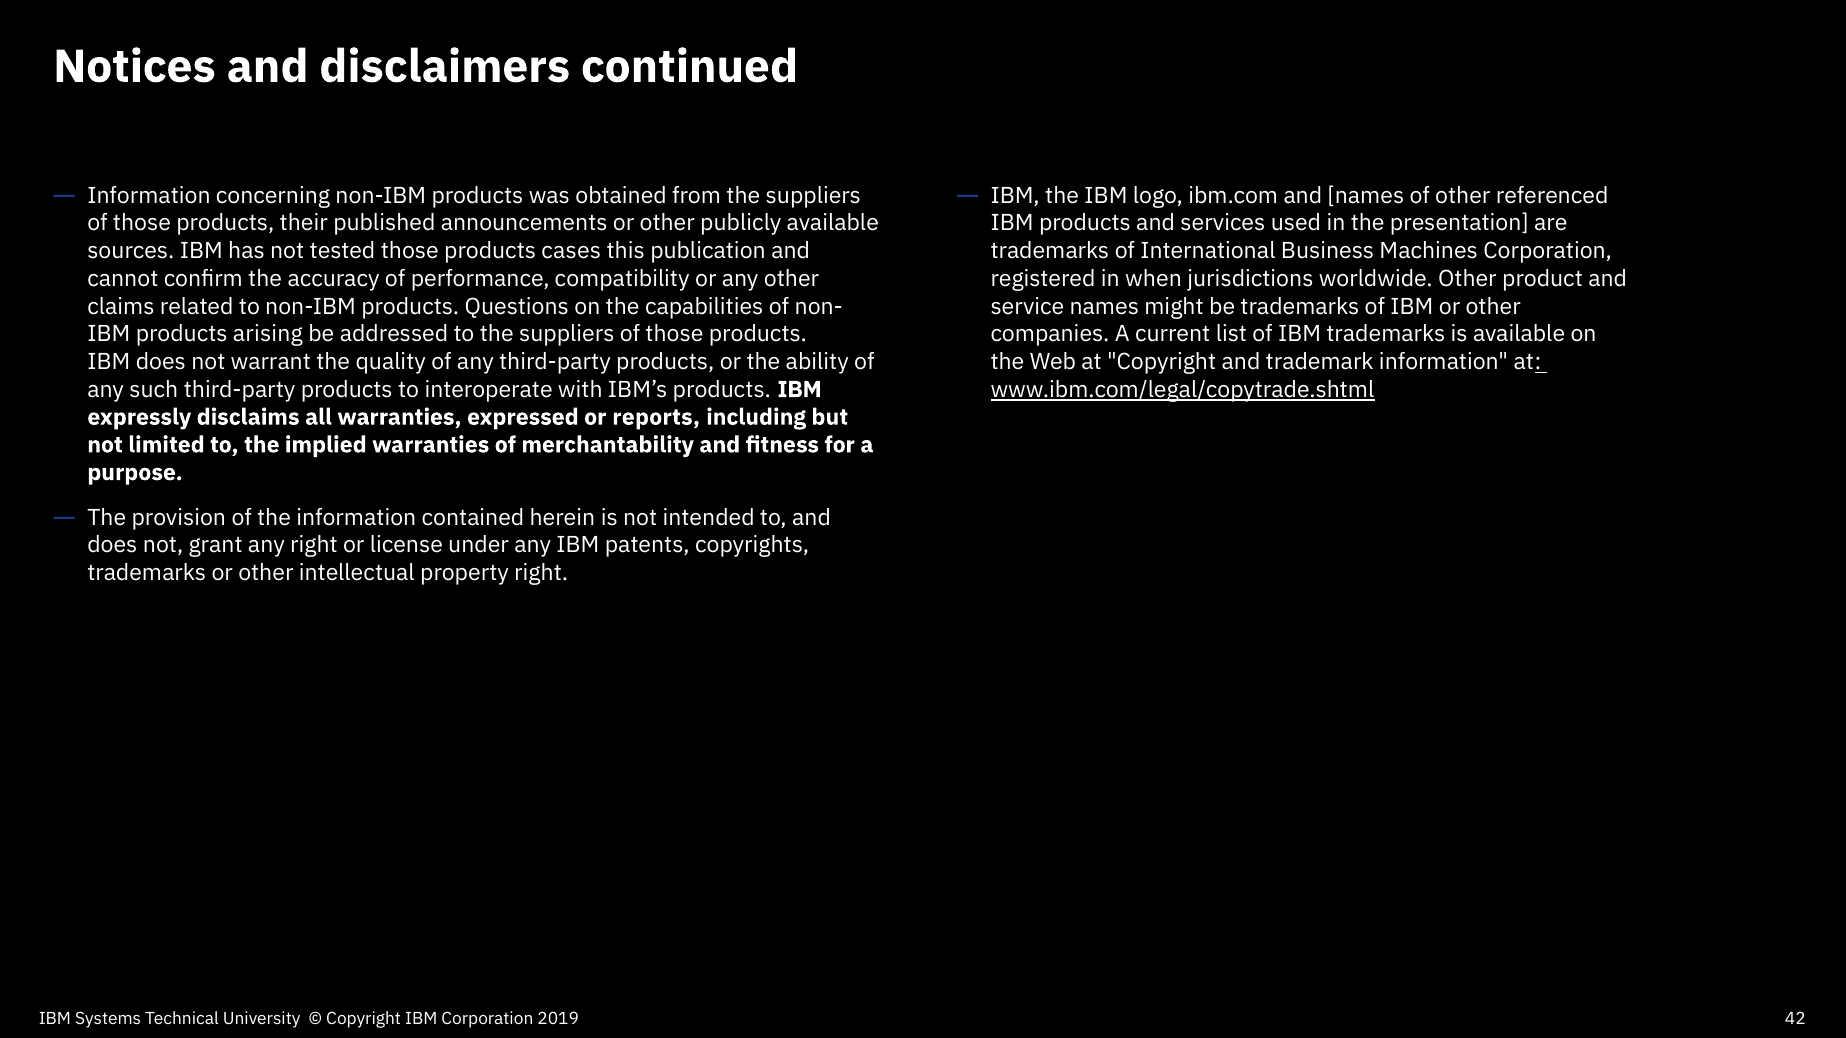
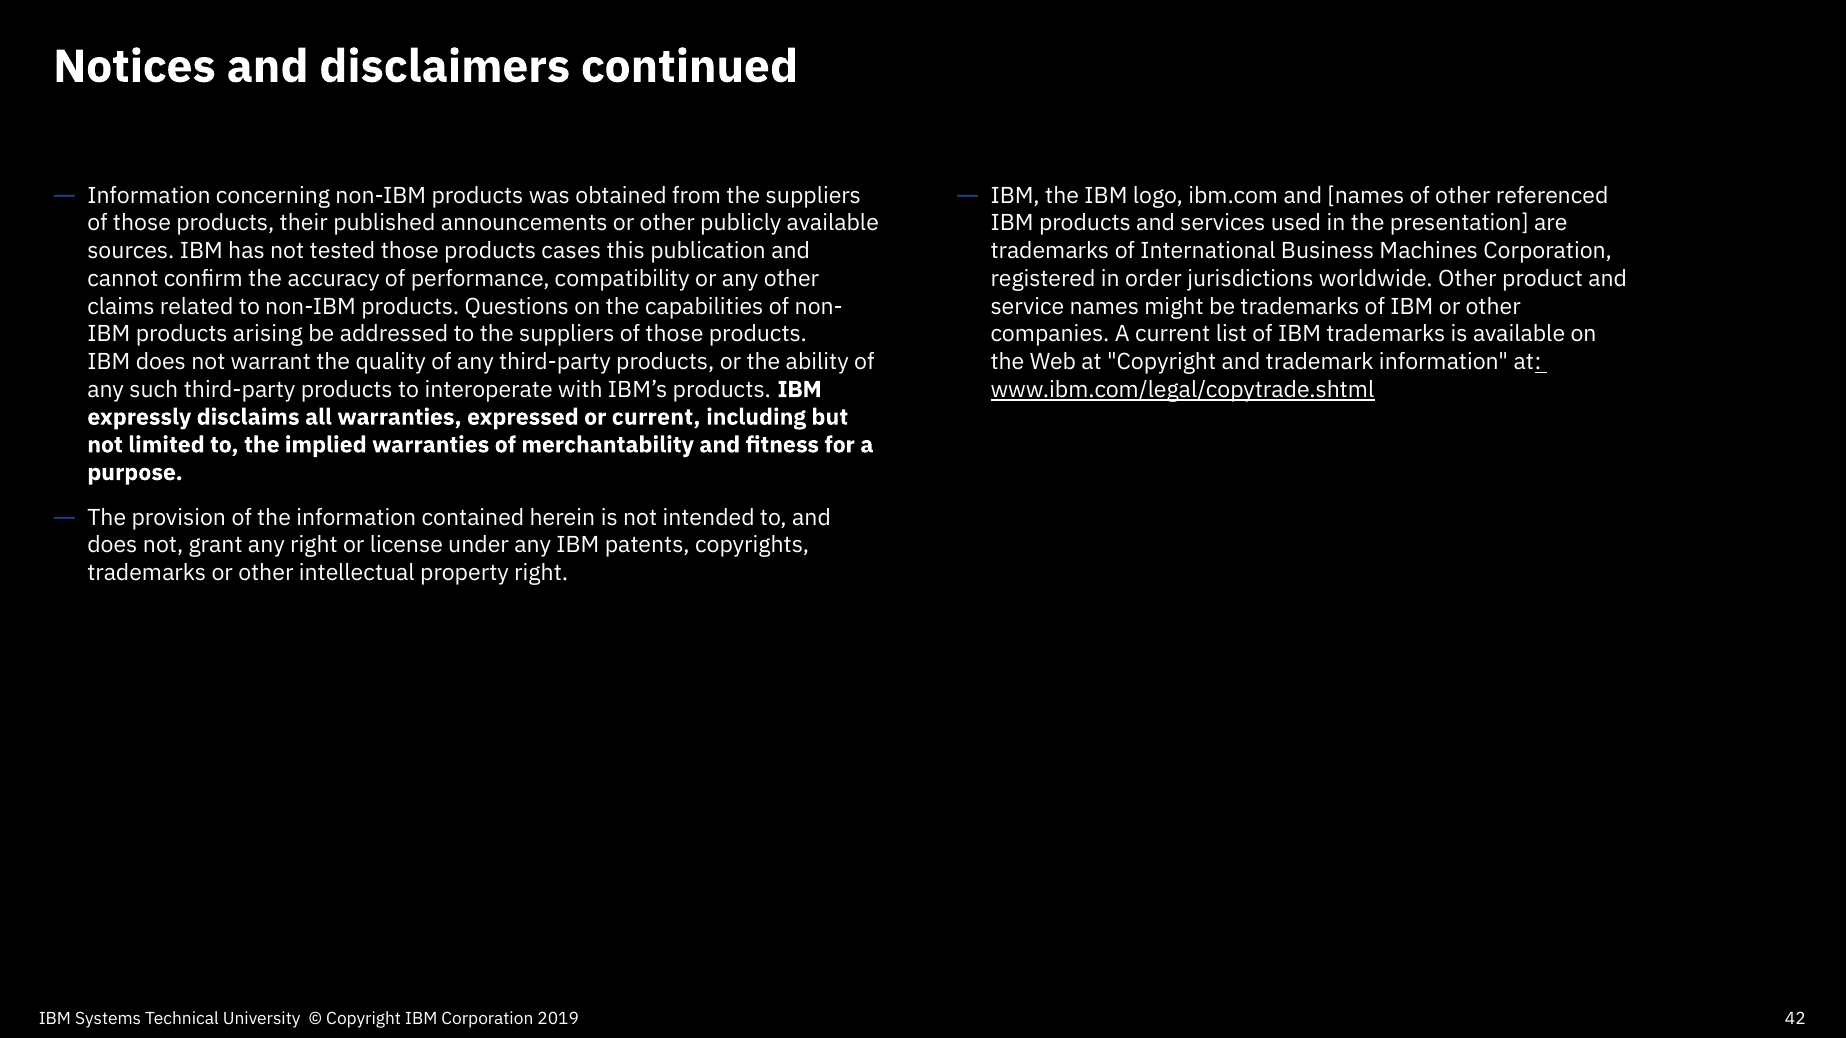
when: when -> order (1153, 279)
or reports: reports -> current (656, 417)
